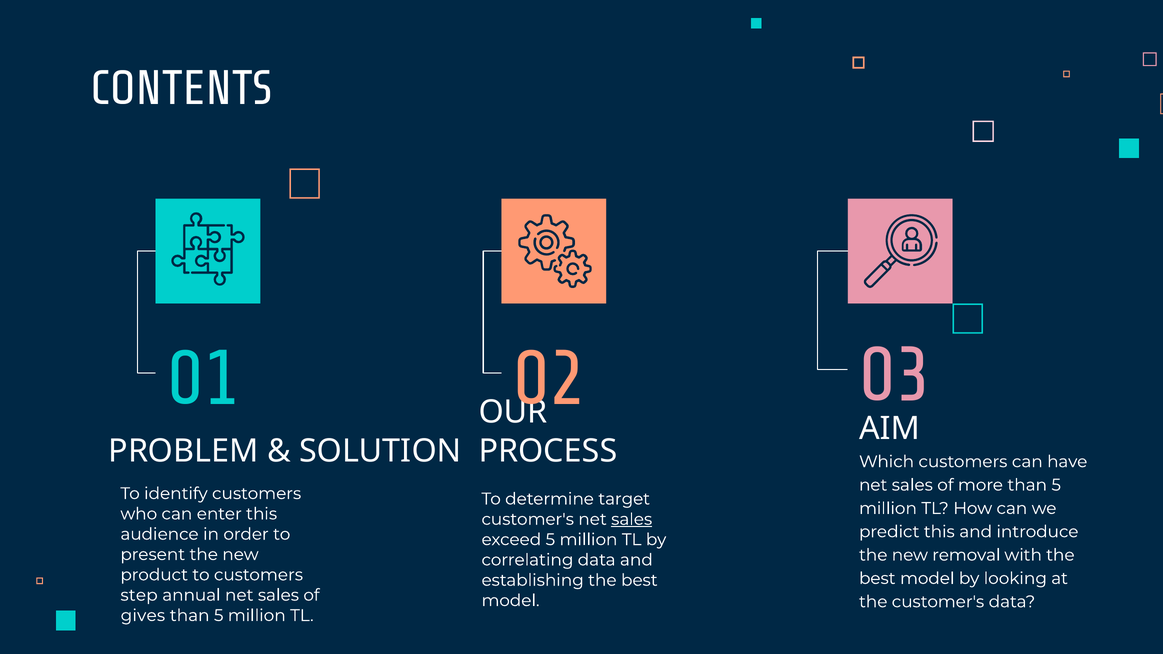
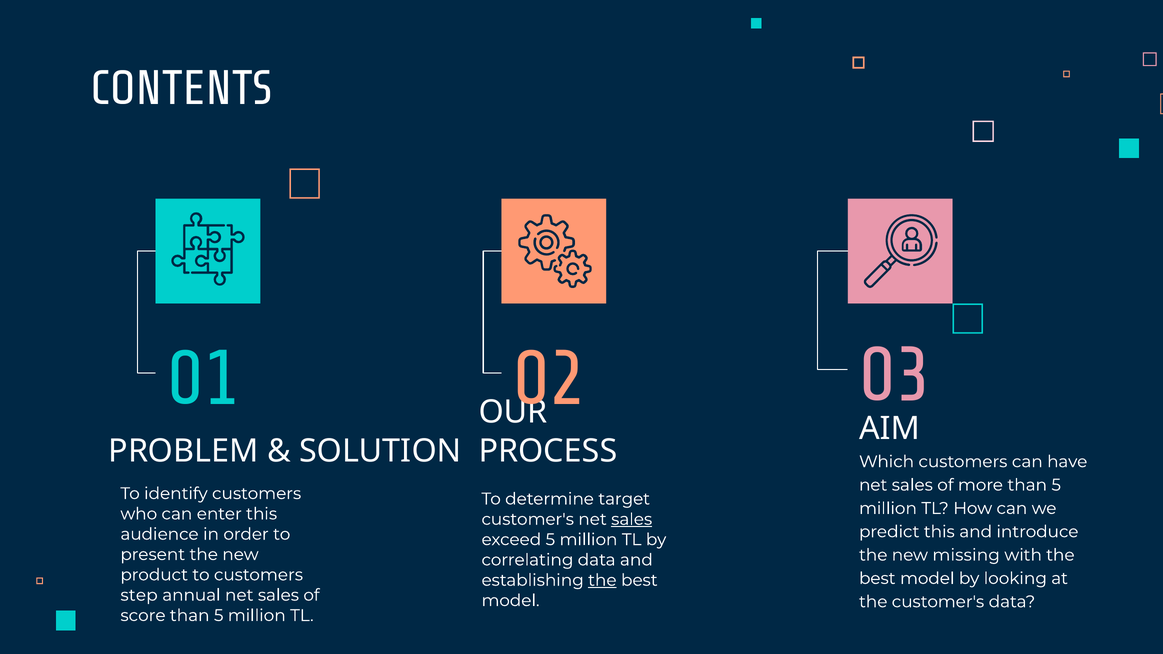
removal: removal -> missing (966, 555)
the underline: none -> present (602, 580)
gives: gives -> score (143, 616)
